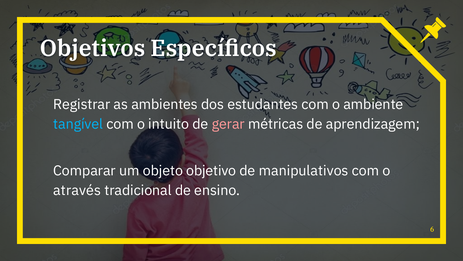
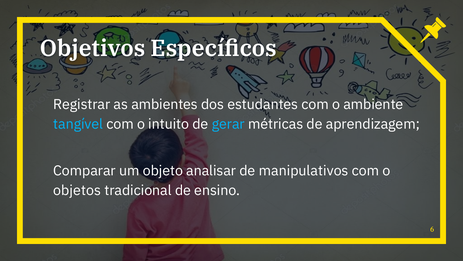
gerar colour: pink -> light blue (228, 124)
objetivo: objetivo -> analisar (211, 170)
através: através -> objetos (77, 190)
